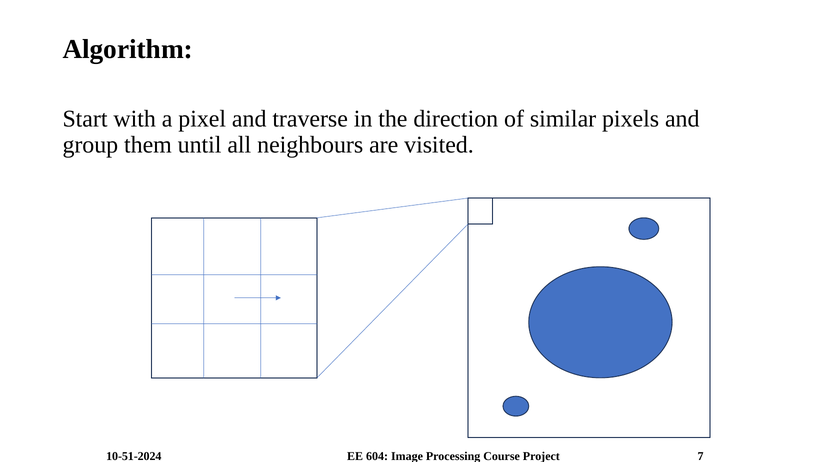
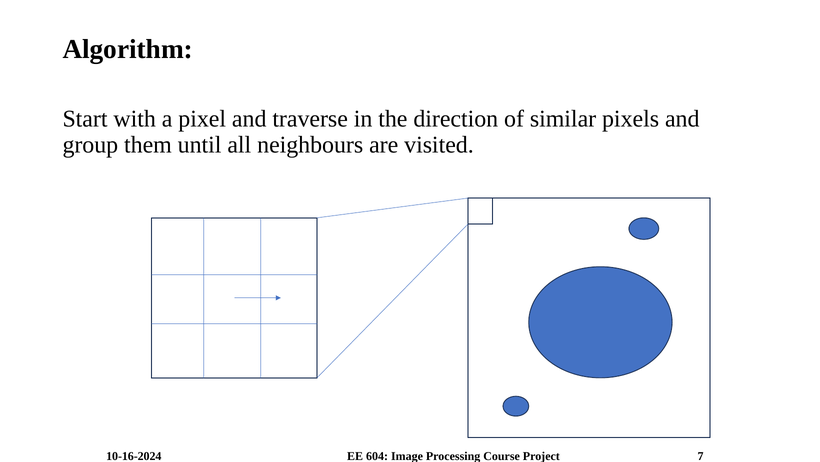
10-51-2024: 10-51-2024 -> 10-16-2024 (134, 456)
